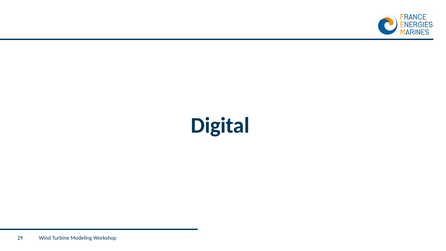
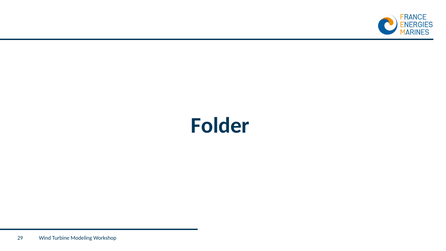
Digital: Digital -> Folder (220, 125)
